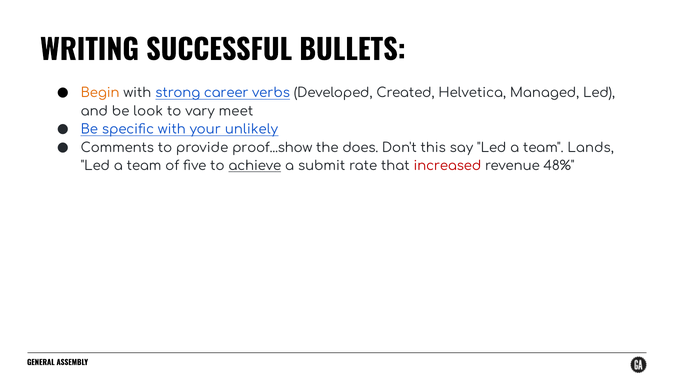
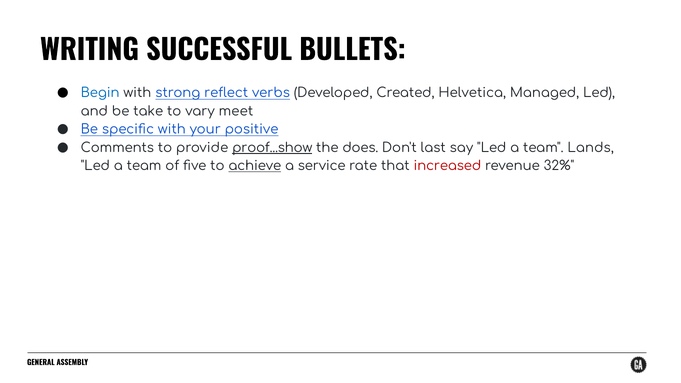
Begin colour: orange -> blue (100, 93)
career: career -> reflect (226, 93)
look: look -> take (148, 111)
unlikely: unlikely -> positive (252, 130)
proof...show underline: none -> present (272, 148)
this: this -> last (433, 148)
submit: submit -> service (322, 166)
48%: 48% -> 32% (559, 166)
